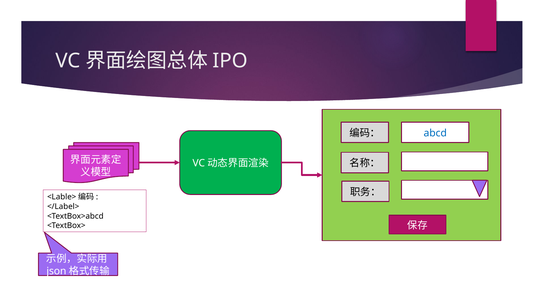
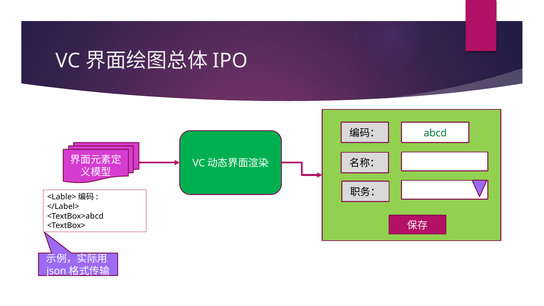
abcd colour: blue -> green (435, 133)
